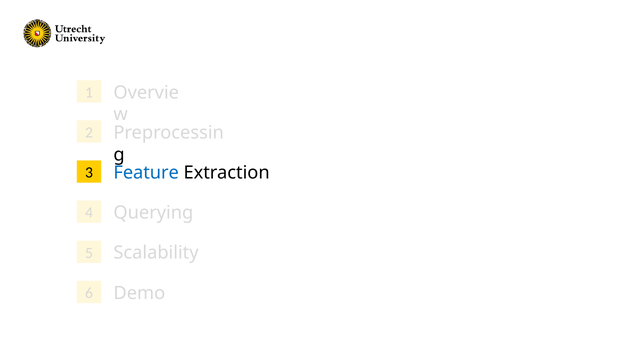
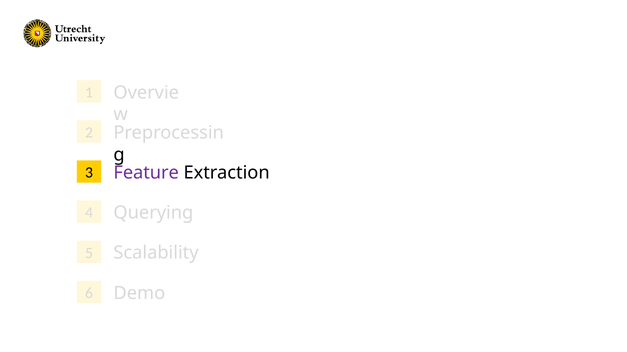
Feature colour: blue -> purple (146, 173)
